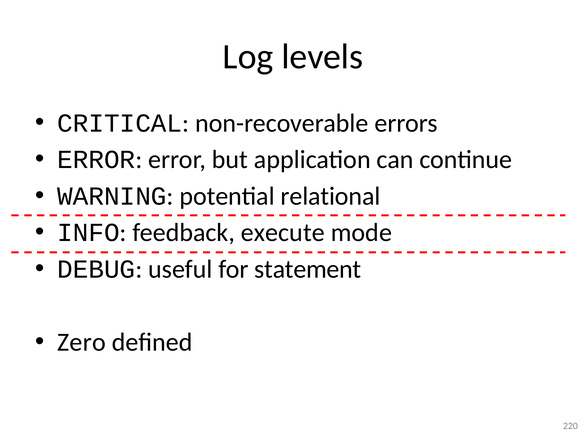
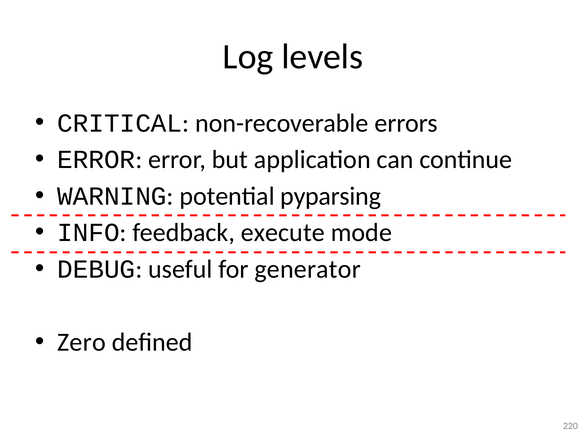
relational: relational -> pyparsing (331, 196)
statement: statement -> generator (308, 269)
